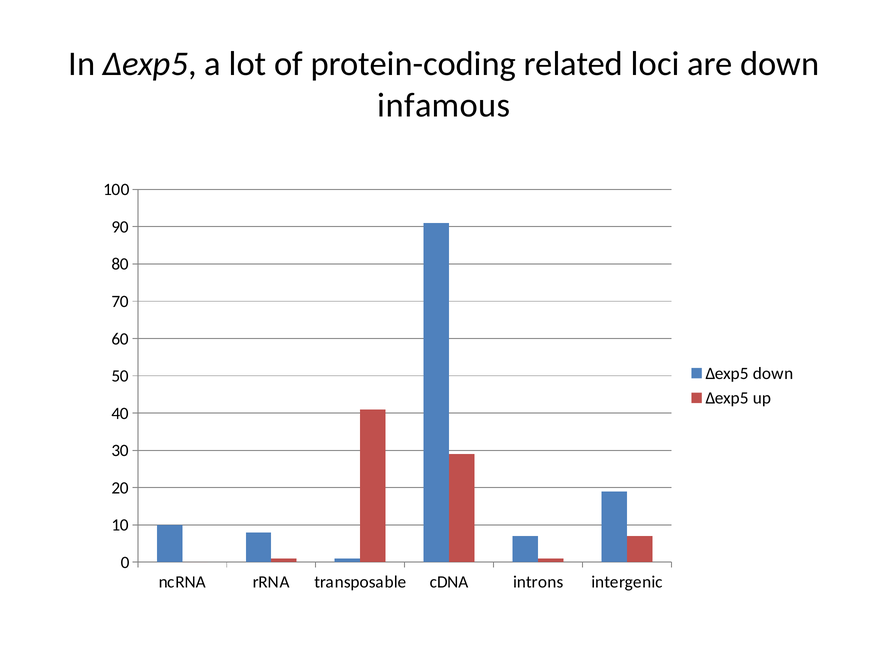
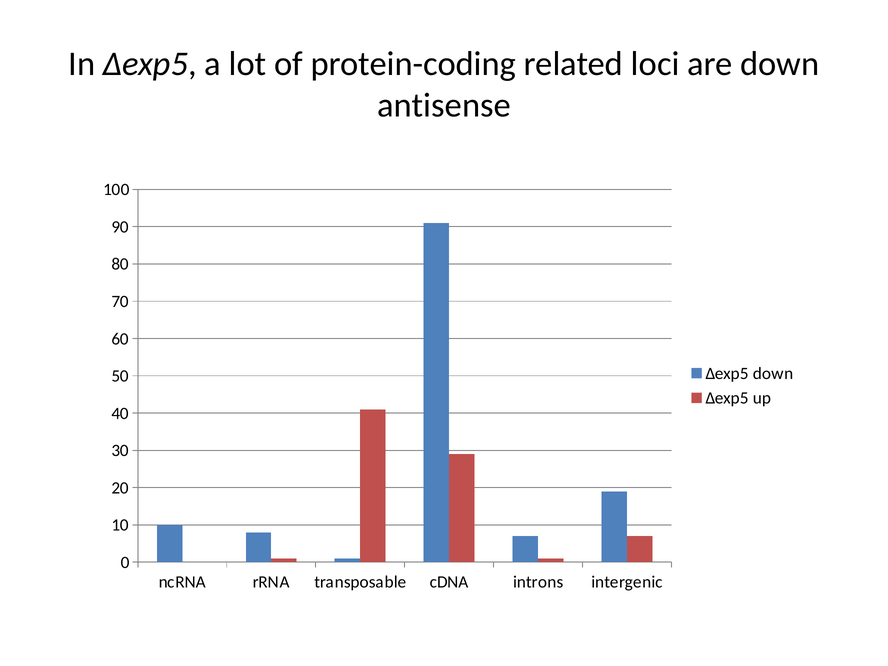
infamous: infamous -> antisense (444, 105)
